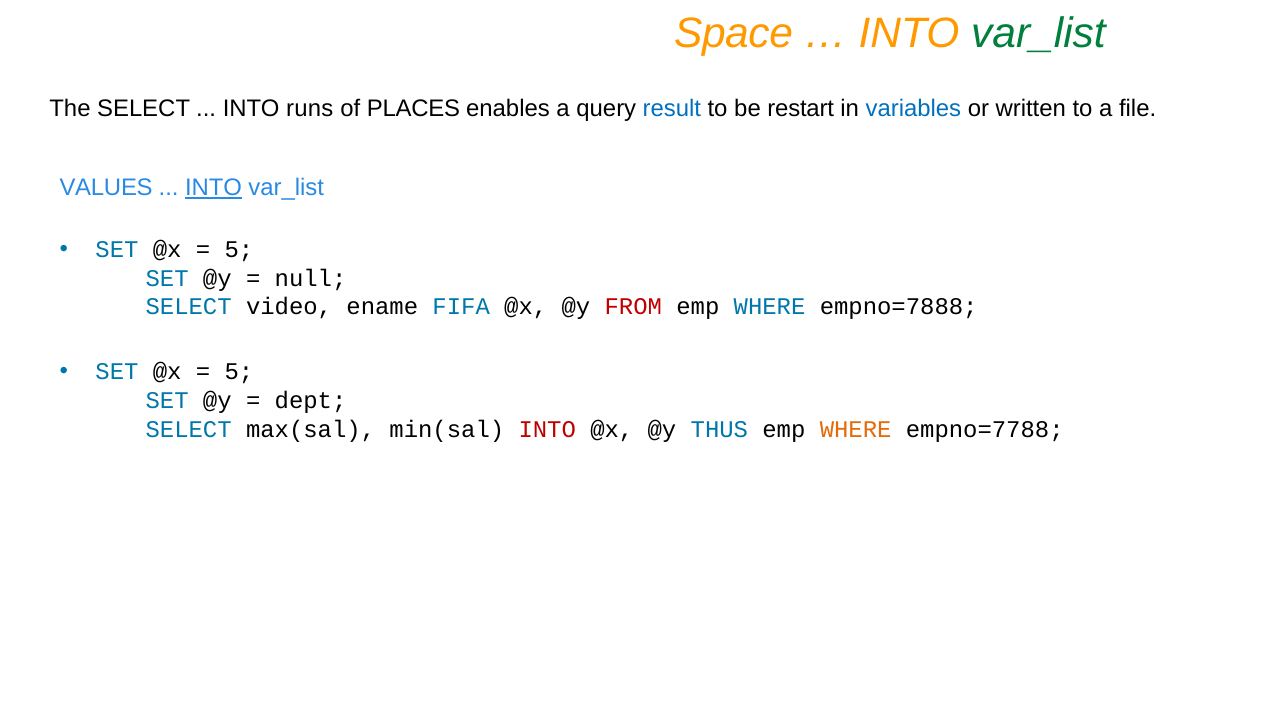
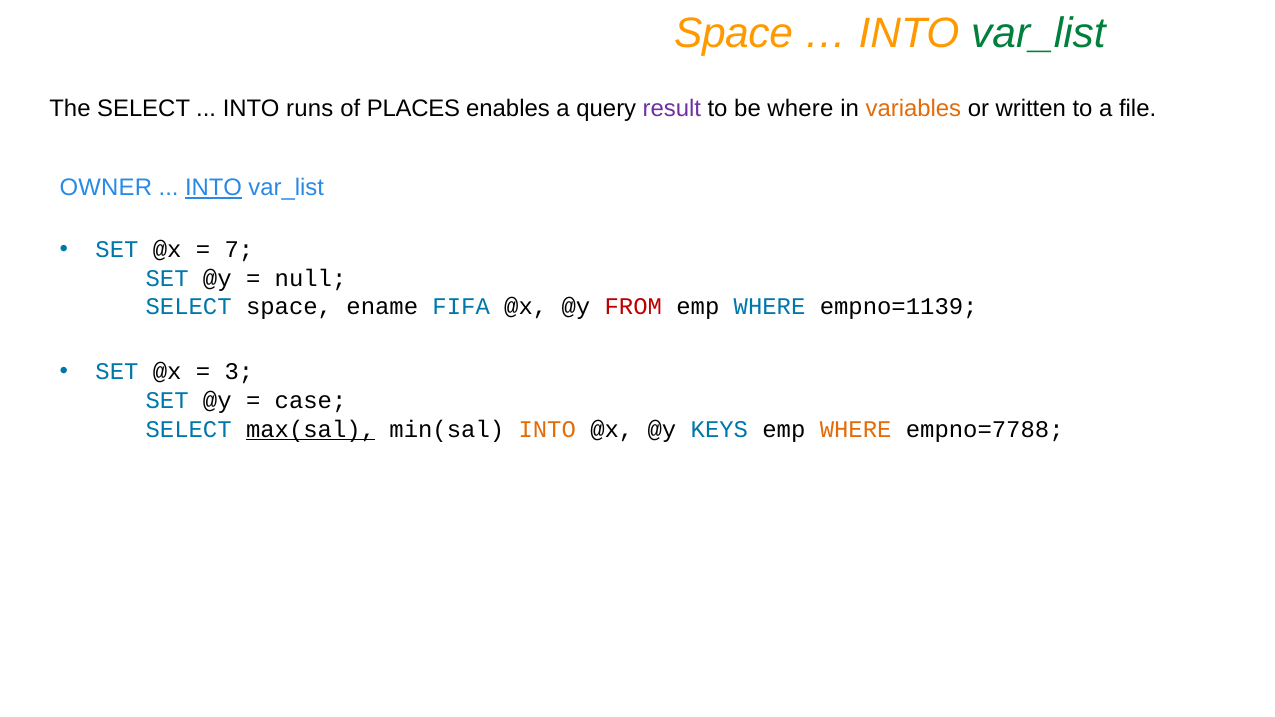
result colour: blue -> purple (672, 108)
be restart: restart -> where (800, 108)
variables colour: blue -> orange (913, 108)
VALUES: VALUES -> OWNER (106, 188)
5: 5 -> 7 (239, 250)
SELECT video: video -> space (289, 307)
empno=7888: empno=7888 -> empno=1139 (899, 307)
5: 5 -> 3 (239, 372)
dept: dept -> case (311, 401)
max(sal underline: none -> present (311, 429)
INTO colour: red -> orange (547, 429)
THUS: THUS -> KEYS (719, 429)
